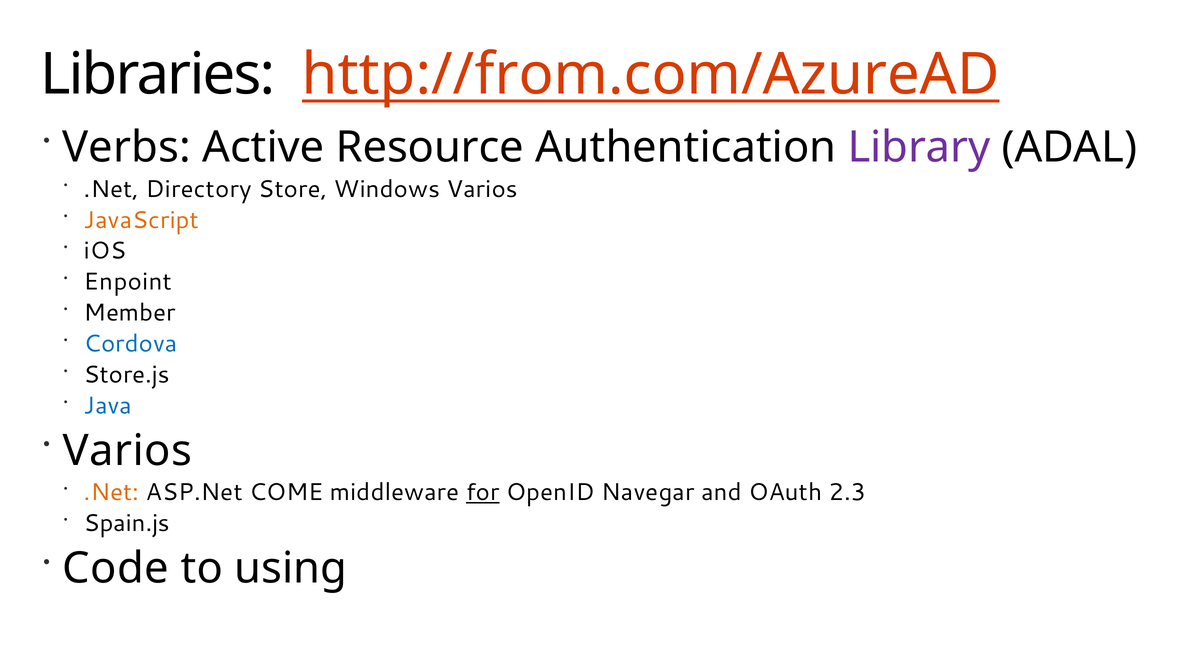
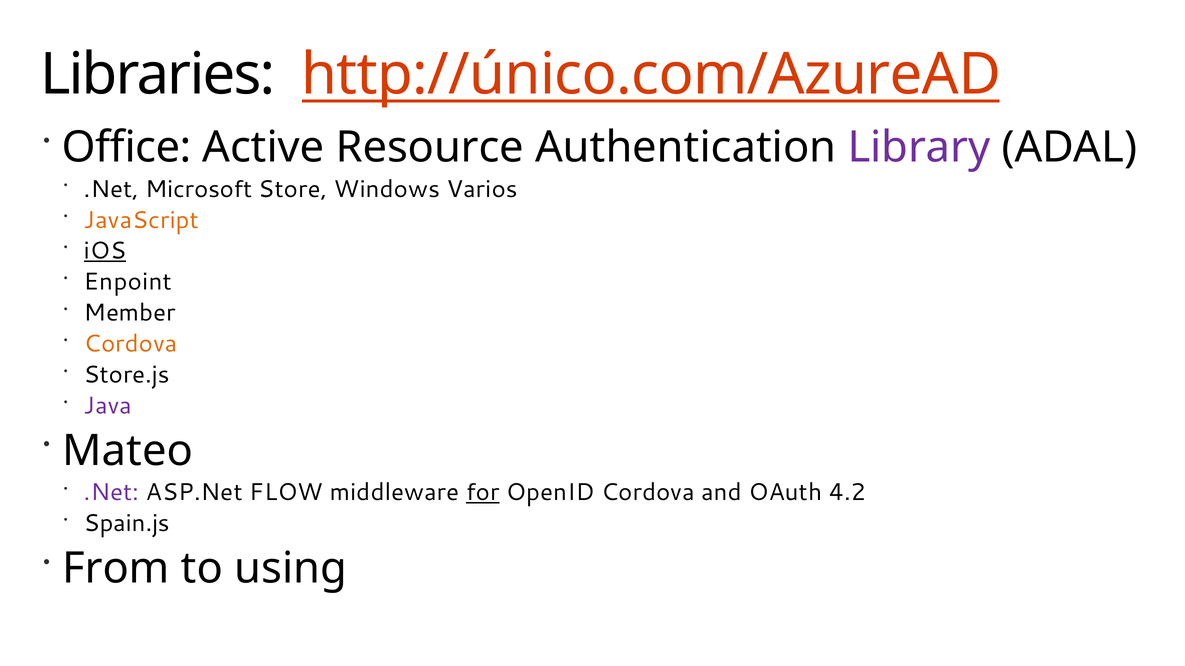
http://from.com/AzureAD: http://from.com/AzureAD -> http://único.com/AzureAD (651, 75)
Verbs: Verbs -> Office (127, 148)
Directory: Directory -> Microsoft (199, 189)
iOS underline: none -> present (105, 251)
Cordova colour: blue -> orange (131, 344)
Java colour: blue -> purple (108, 406)
Varios: Varios -> Mateo (128, 451)
.Net colour: orange -> purple (112, 493)
COME: COME -> FLOW (286, 493)
OpenID Navegar: Navegar -> Cordova (648, 493)
2.3: 2.3 -> 4.2 (847, 493)
Code: Code -> From (116, 569)
